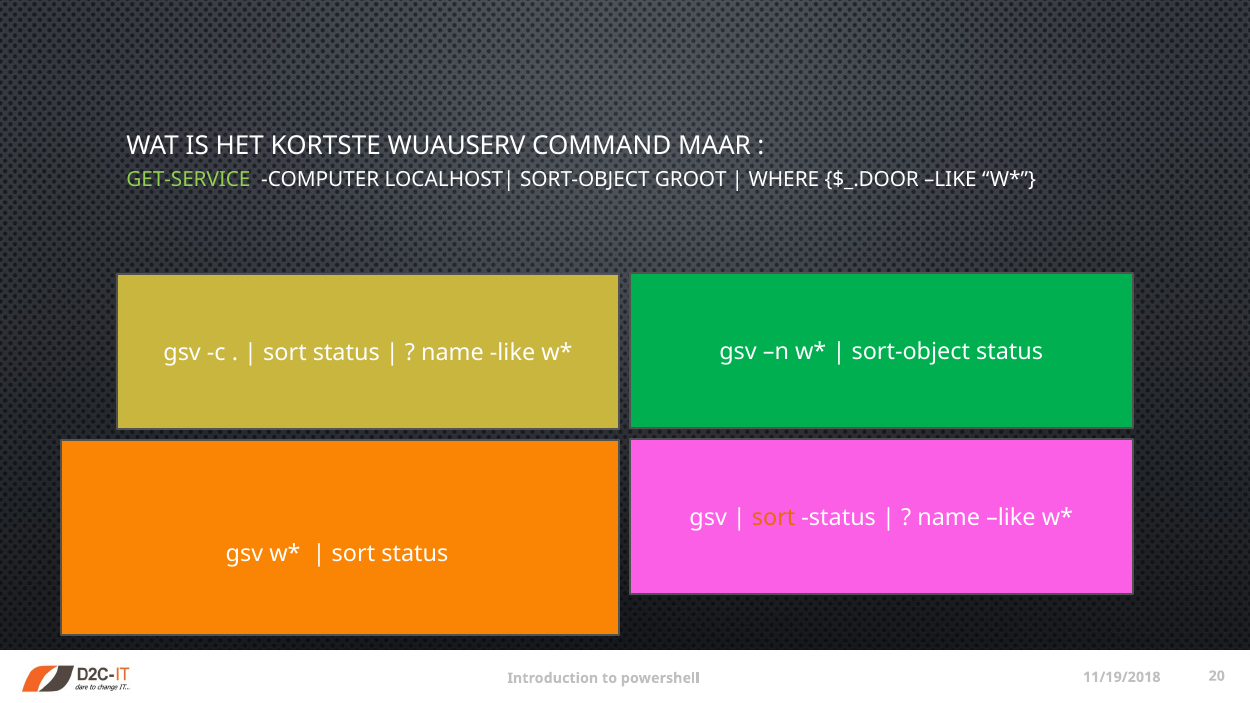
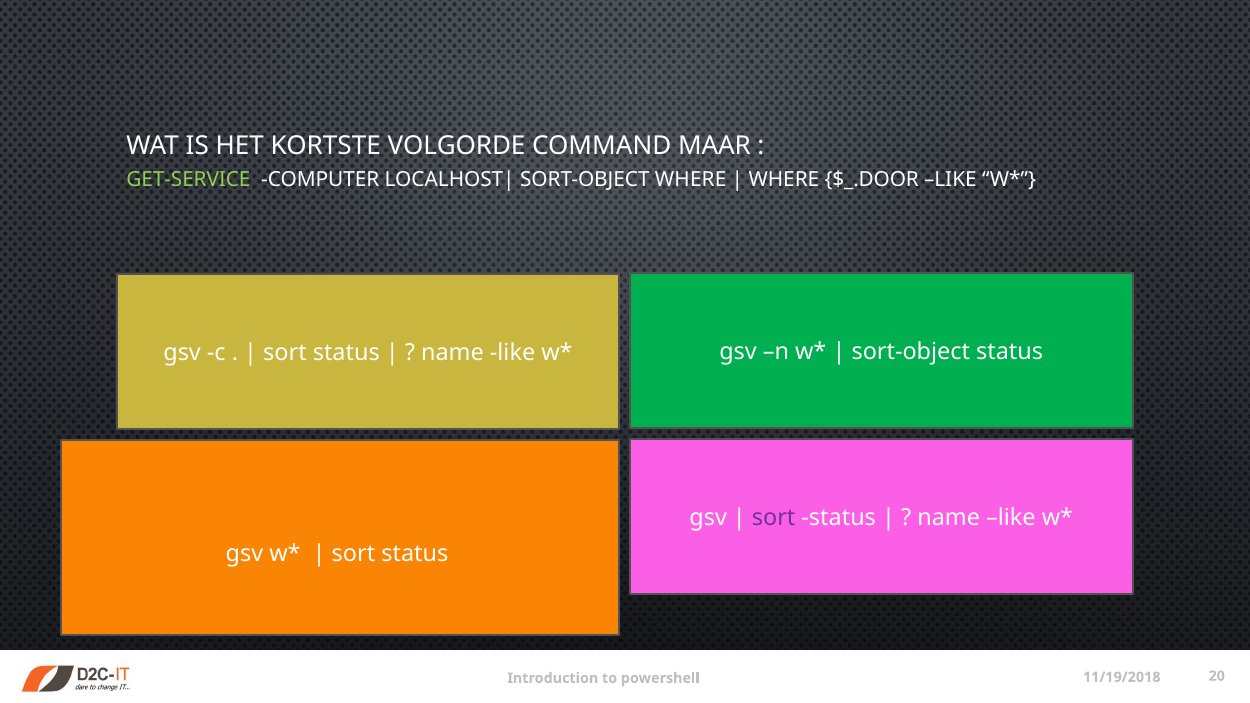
WUAUSERV: WUAUSERV -> VOLGORDE (456, 146)
SORT-OBJECT GROOT: GROOT -> WHERE (691, 179)
sort colour: orange -> purple (774, 518)
